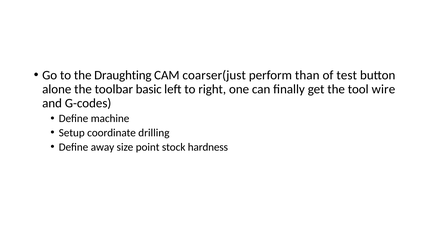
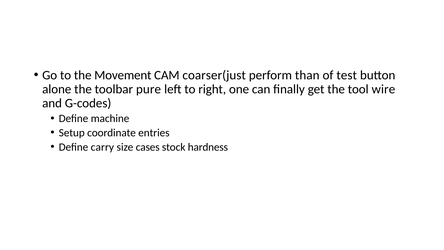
Draughting: Draughting -> Movement (123, 75)
basic: basic -> pure (149, 89)
drilling: drilling -> entries (154, 133)
away: away -> carry (102, 147)
point: point -> cases (148, 147)
